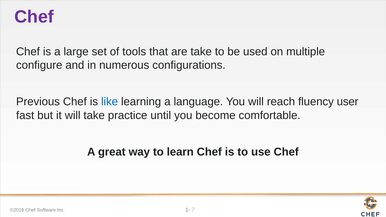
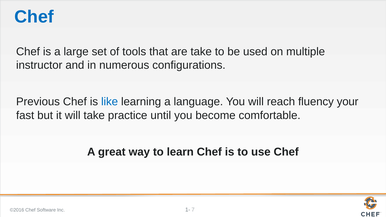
Chef colour: purple -> blue (34, 17)
configure: configure -> instructor (39, 65)
user: user -> your (348, 102)
